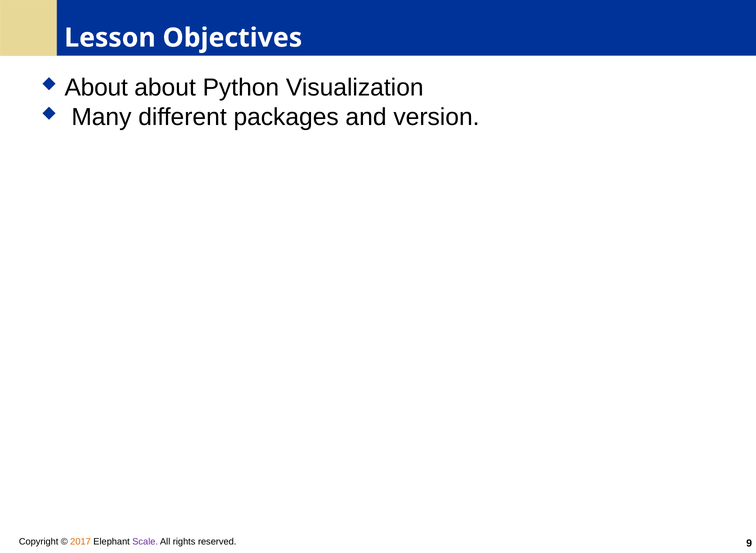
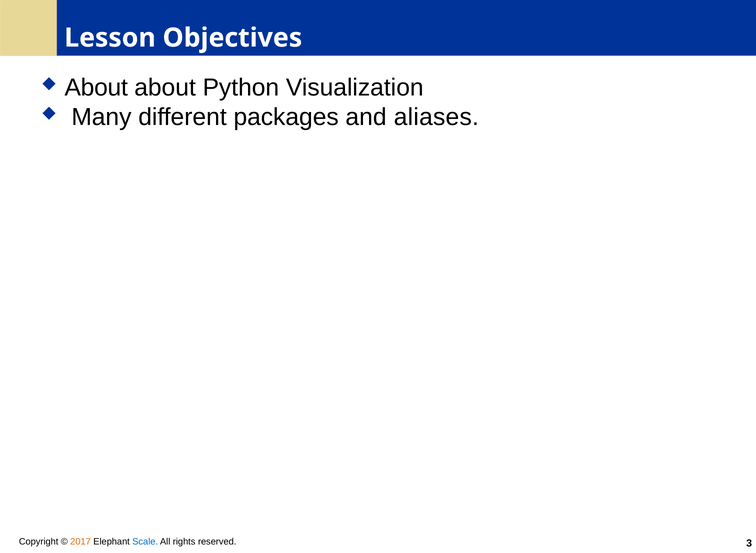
version: version -> aliases (436, 117)
Scale colour: purple -> blue (145, 542)
9: 9 -> 3 (749, 543)
